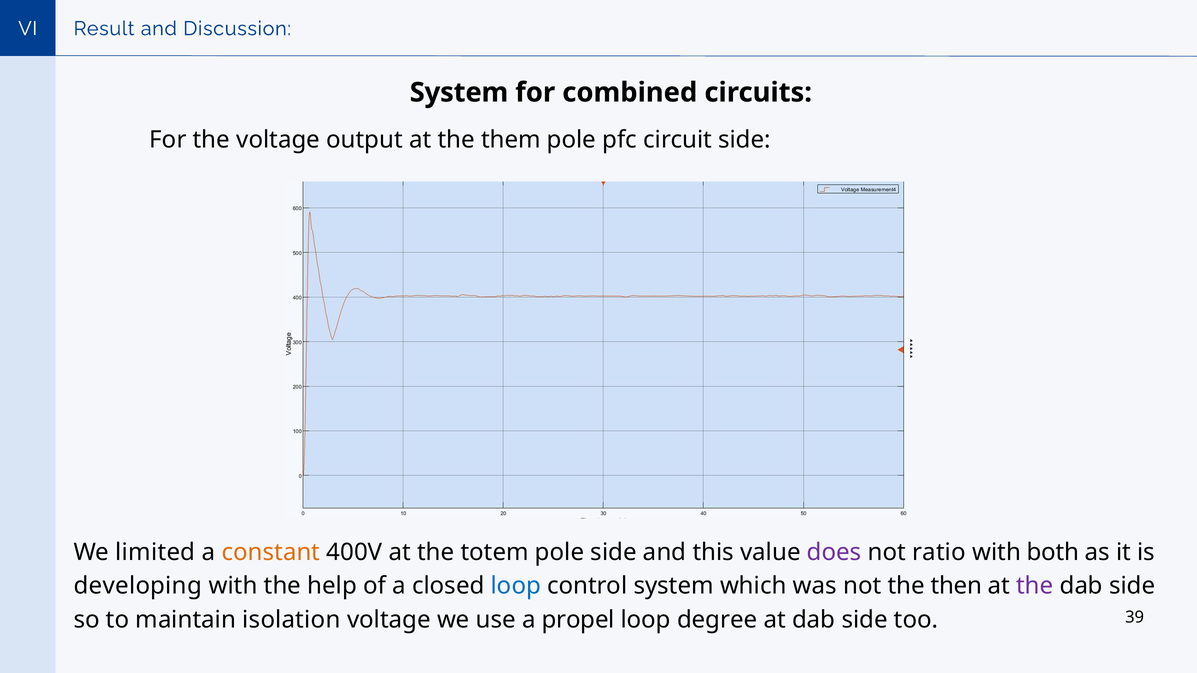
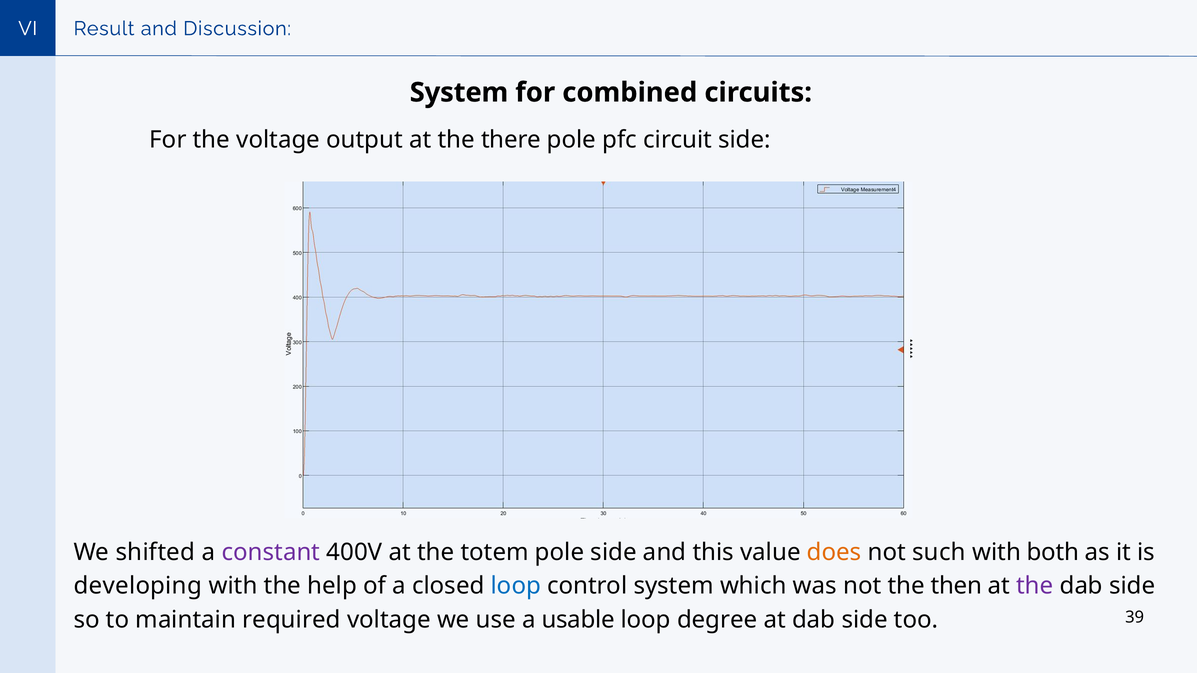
them: them -> there (511, 140)
limited: limited -> shifted (155, 553)
constant colour: orange -> purple (271, 553)
does colour: purple -> orange (834, 553)
ratio: ratio -> such (939, 553)
isolation: isolation -> required (291, 620)
propel: propel -> usable (578, 620)
